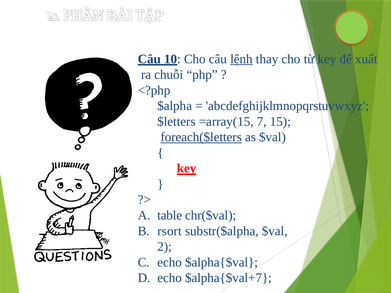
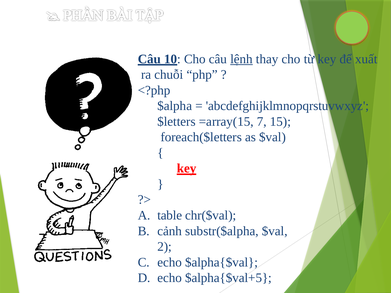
foreach($letters underline: present -> none (201, 137)
rsort: rsort -> cảnh (170, 231)
$alpha{$val+7: $alpha{$val+7 -> $alpha{$val+5 (228, 278)
